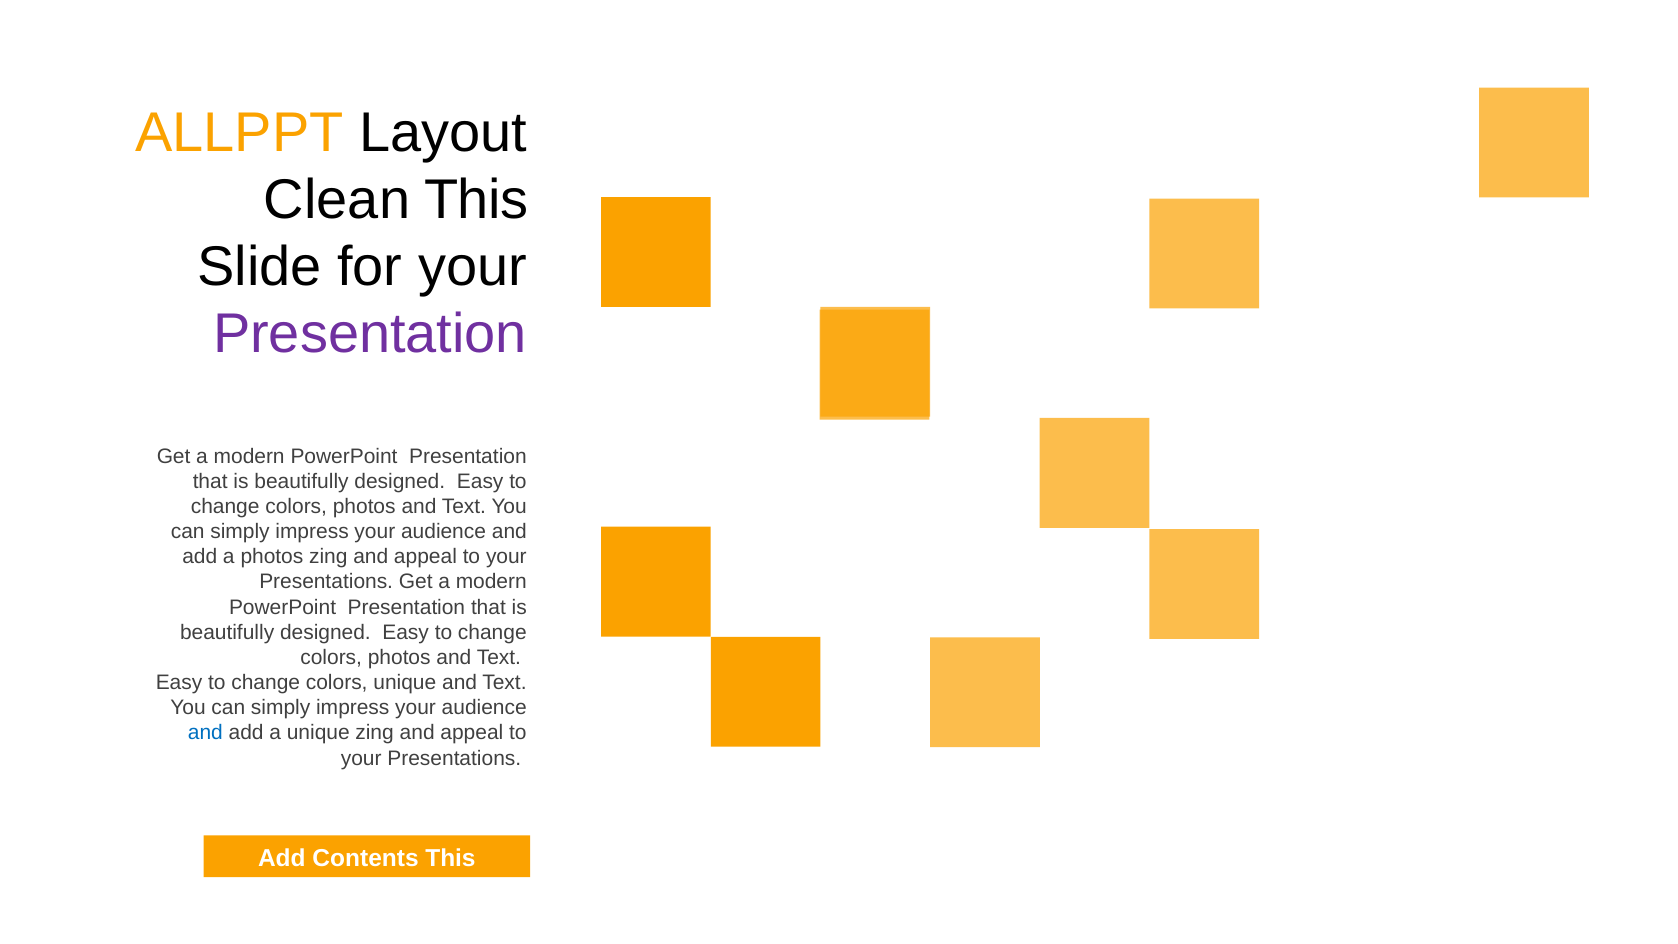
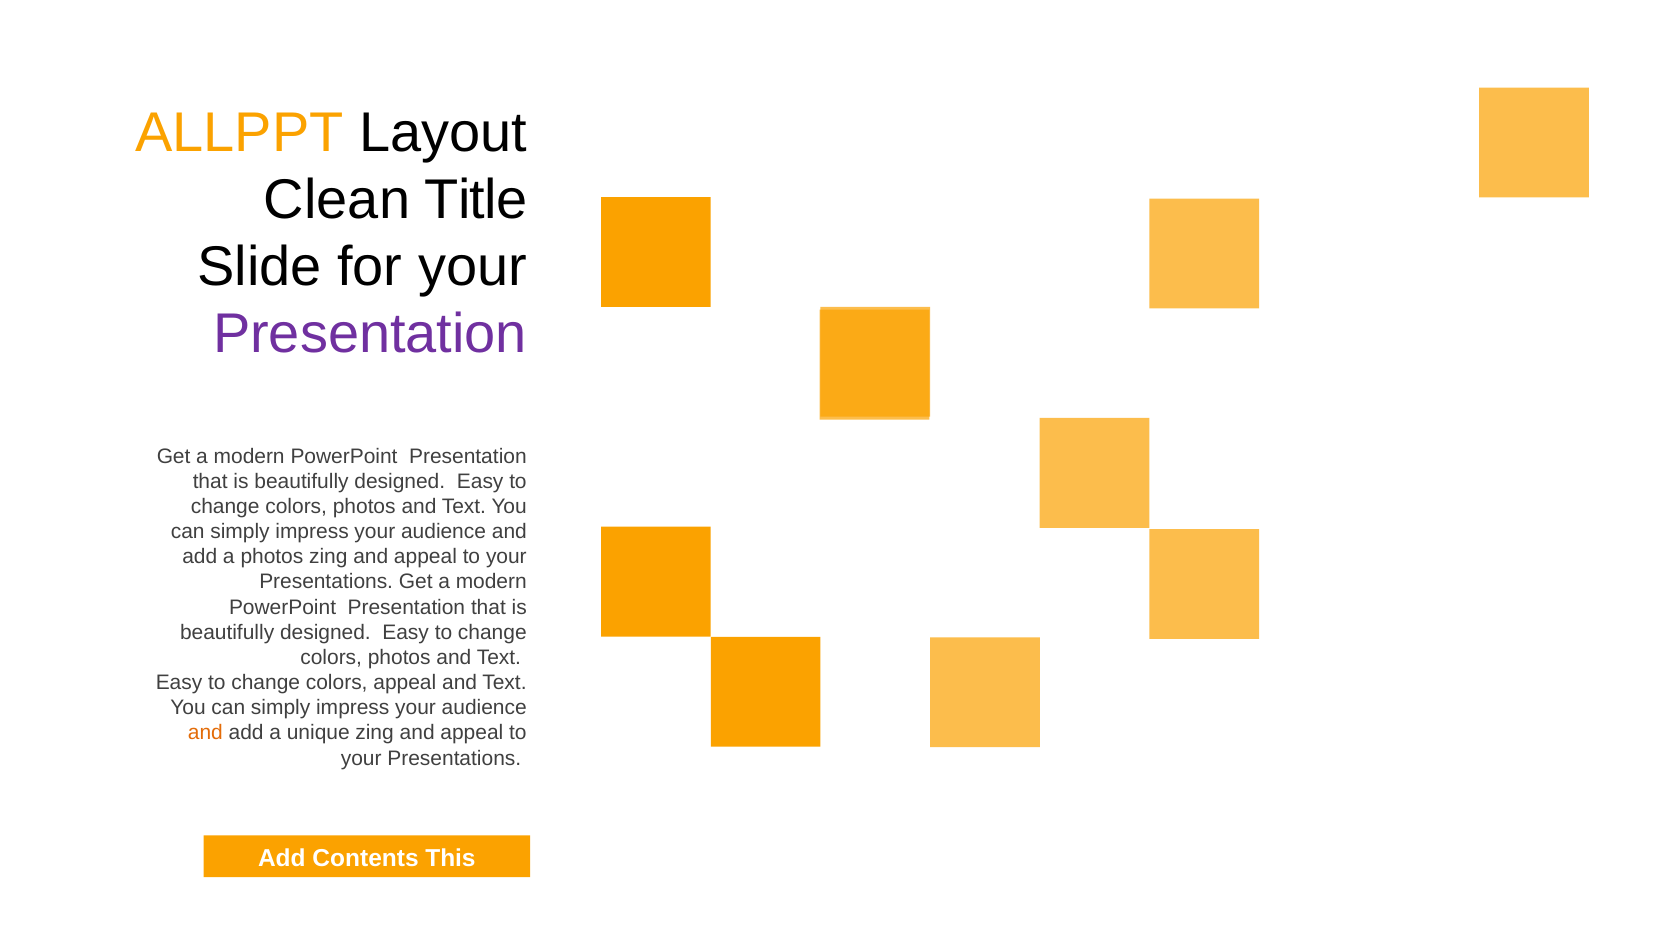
Clean This: This -> Title (476, 200)
colors unique: unique -> appeal (405, 683)
and colour: blue -> orange (205, 733)
